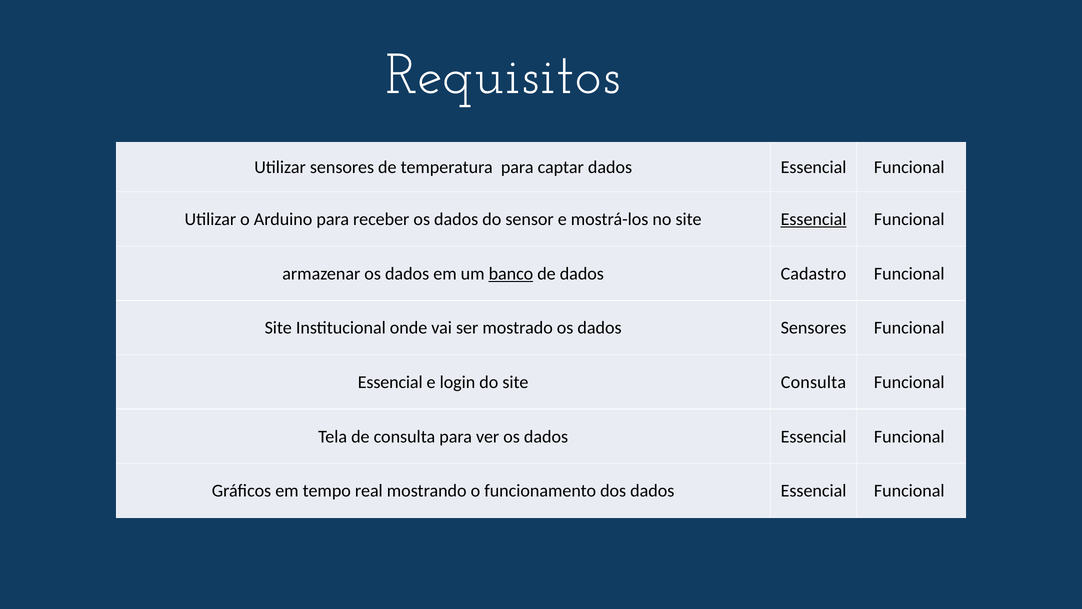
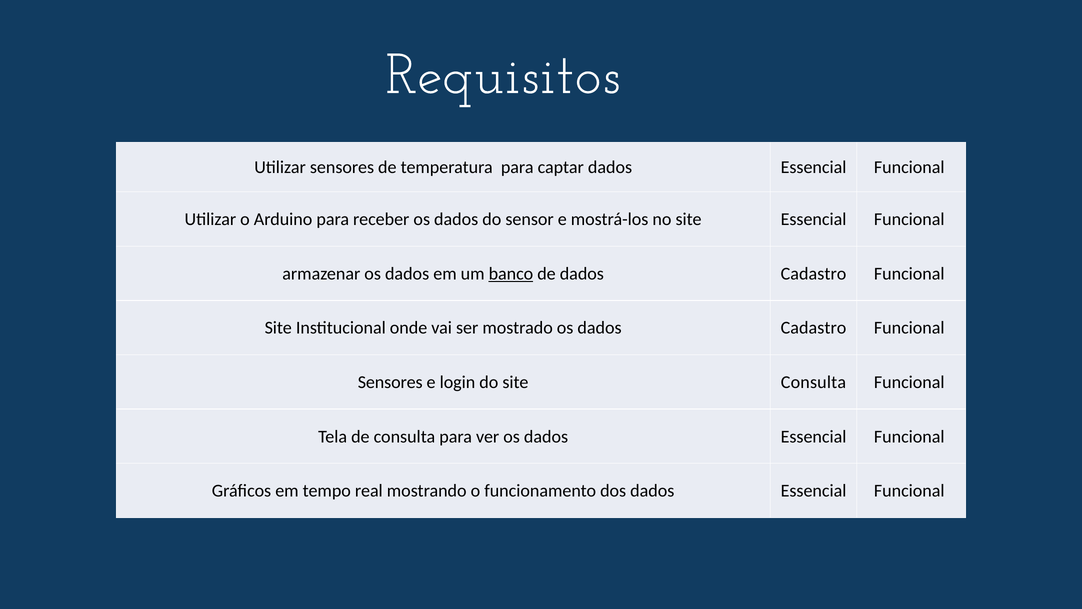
Essencial underline: present -> none (814, 219)
os dados Sensores: Sensores -> Cadastro (814, 328)
Essencial: Essencial -> Sensores (390, 382)
